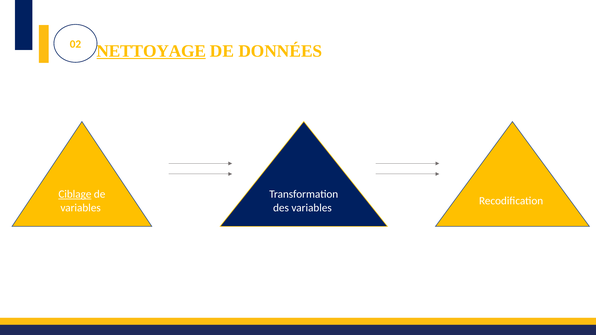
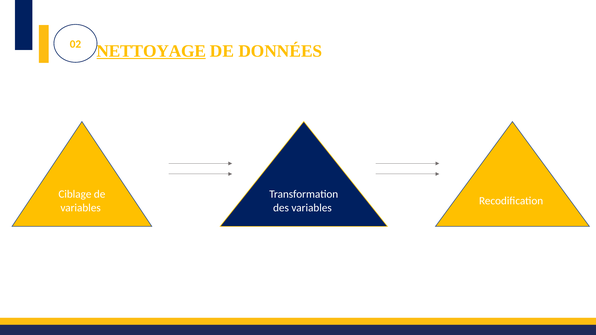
Ciblage underline: present -> none (75, 194)
